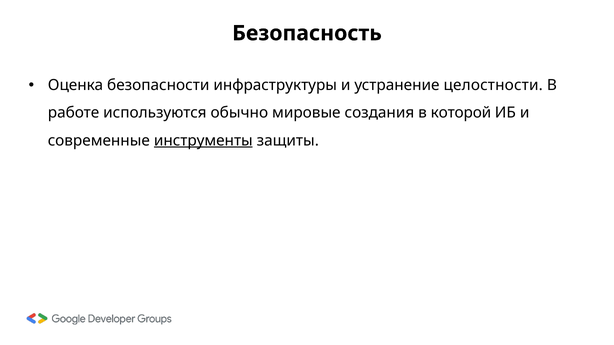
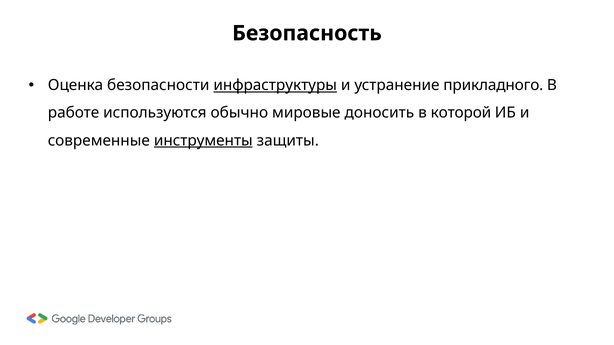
инфраструктуры underline: none -> present (275, 85)
целостности: целостности -> прикладного (493, 85)
создания: создания -> доносить (379, 113)
